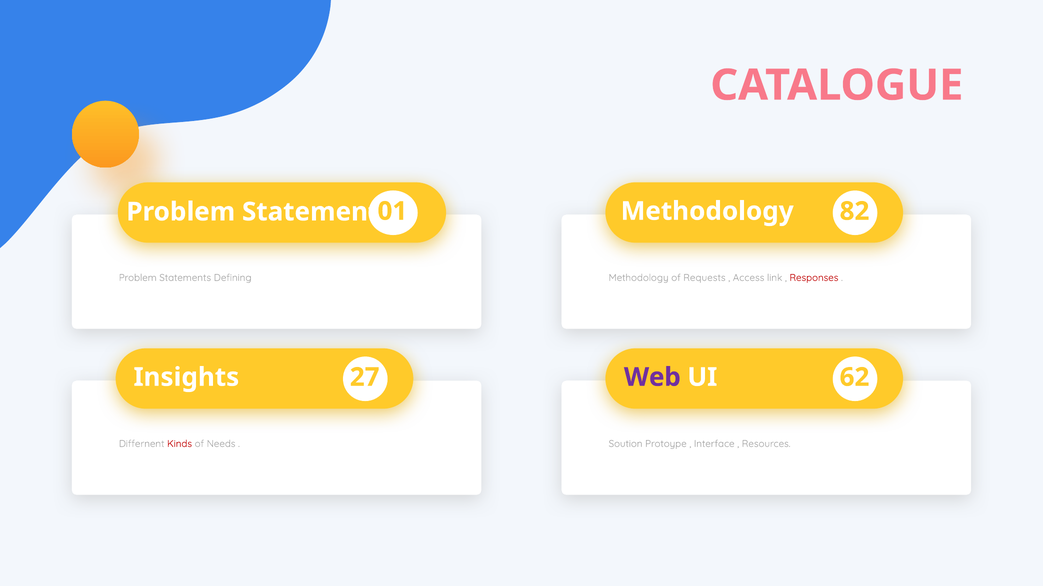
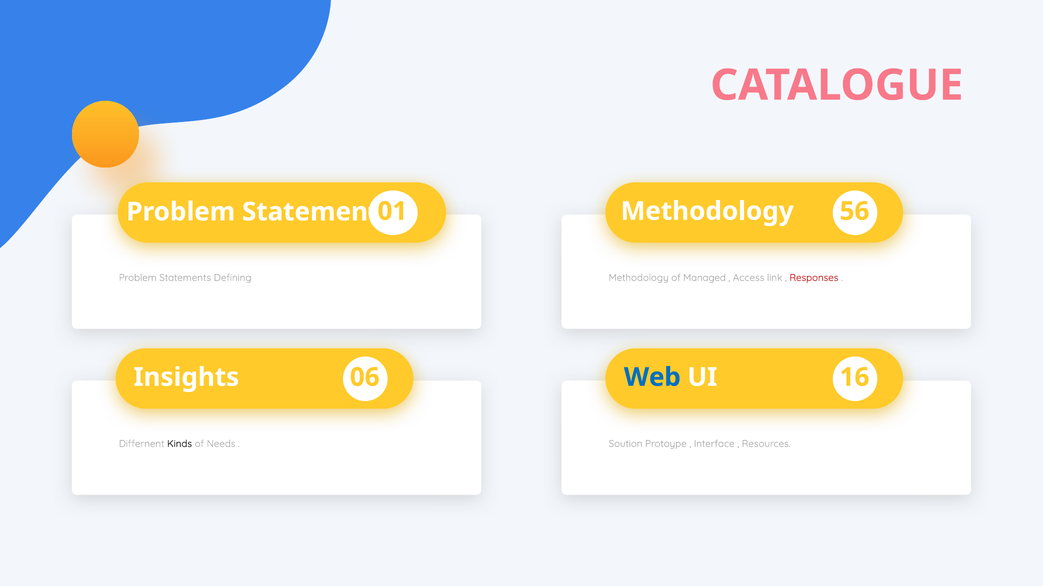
82: 82 -> 56 (854, 211)
Requests: Requests -> Managed (704, 278)
27: 27 -> 06 (365, 378)
Web colour: purple -> blue (652, 378)
62: 62 -> 16 (854, 378)
Kinds colour: red -> black (180, 444)
